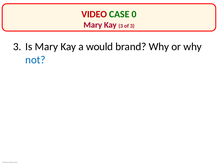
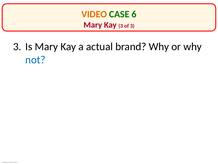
VIDEO colour: red -> orange (94, 14)
0: 0 -> 6 (134, 14)
would: would -> actual (99, 47)
